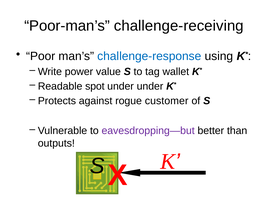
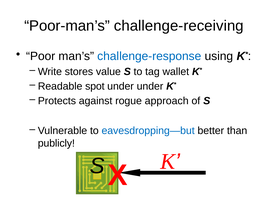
power: power -> stores (79, 72)
customer: customer -> approach (167, 101)
eavesdropping—but colour: purple -> blue (148, 131)
outputs: outputs -> publicly (56, 143)
